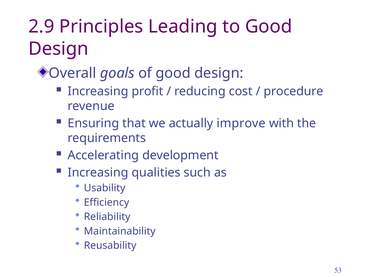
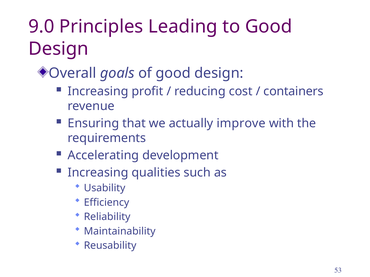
2.9: 2.9 -> 9.0 (41, 27)
procedure: procedure -> containers (293, 92)
